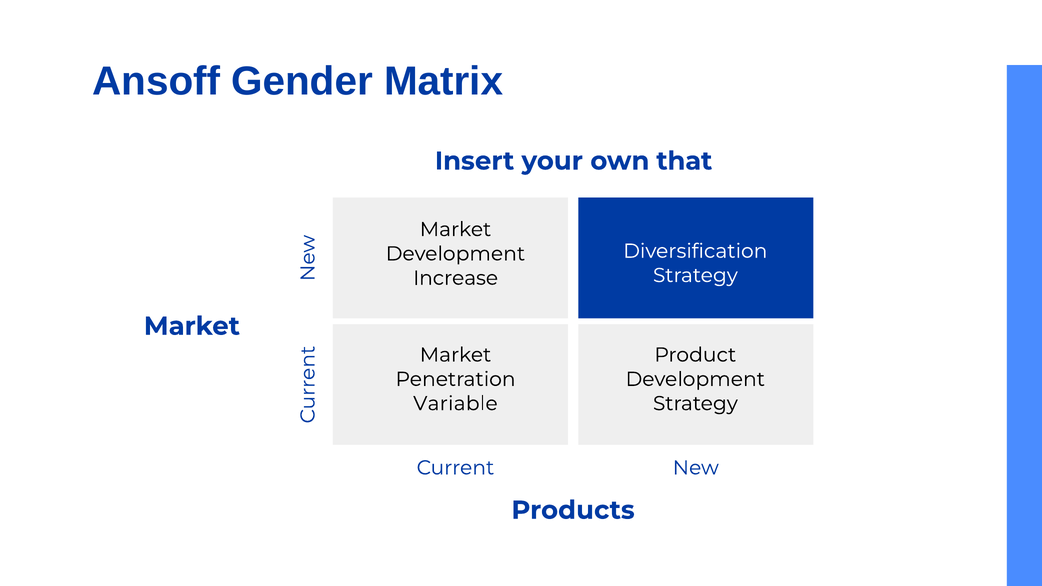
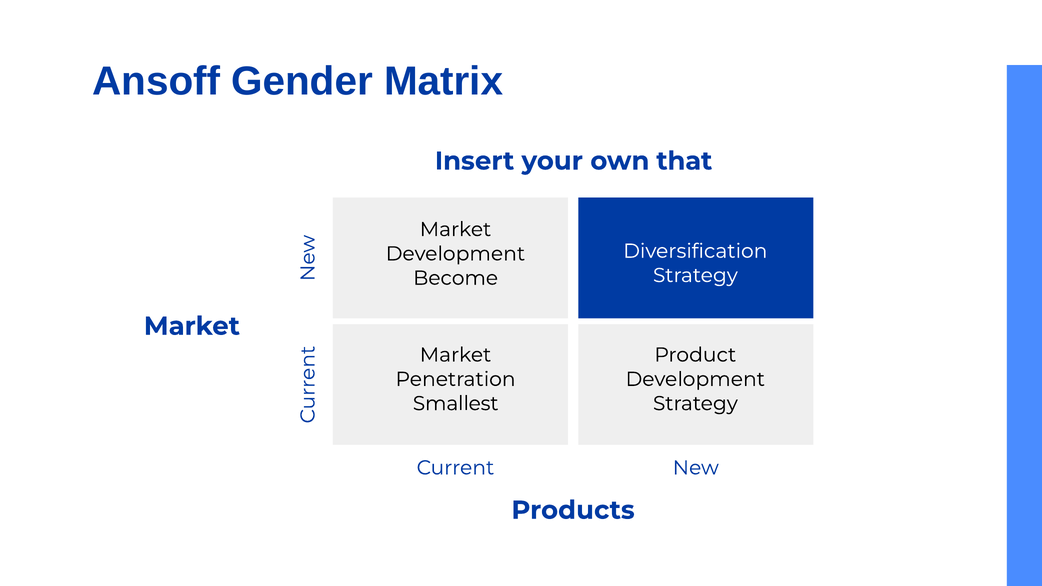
Increase: Increase -> Become (456, 278)
Variable: Variable -> Smallest (456, 404)
